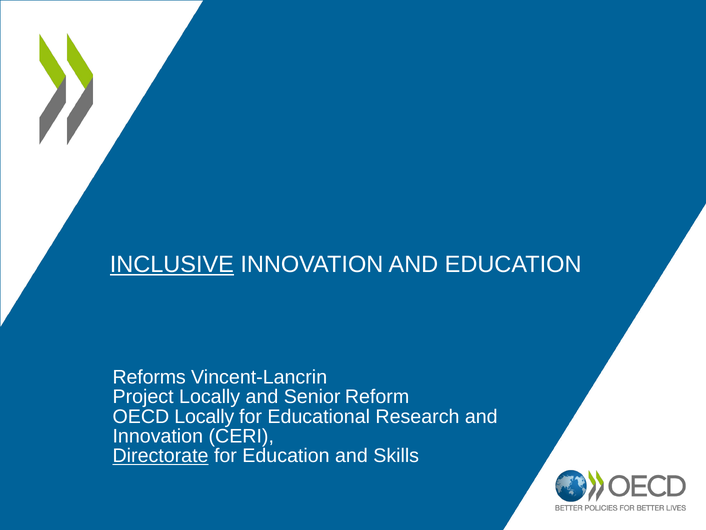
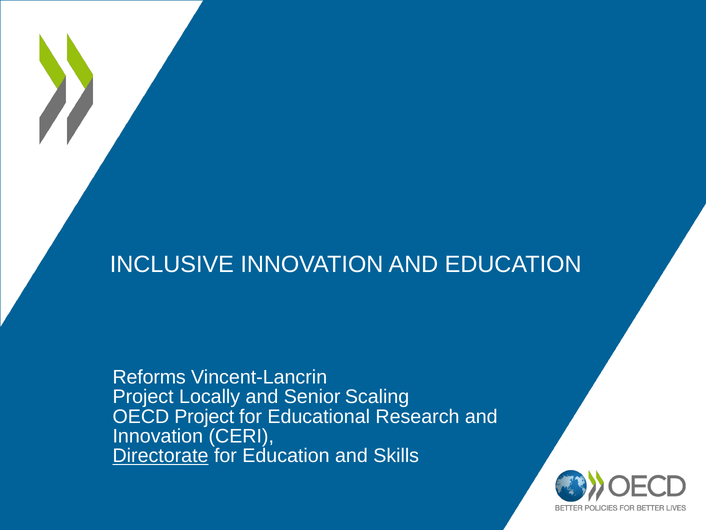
INCLUSIVE underline: present -> none (172, 264)
Reform: Reform -> Scaling (377, 397)
OECD Locally: Locally -> Project (204, 416)
